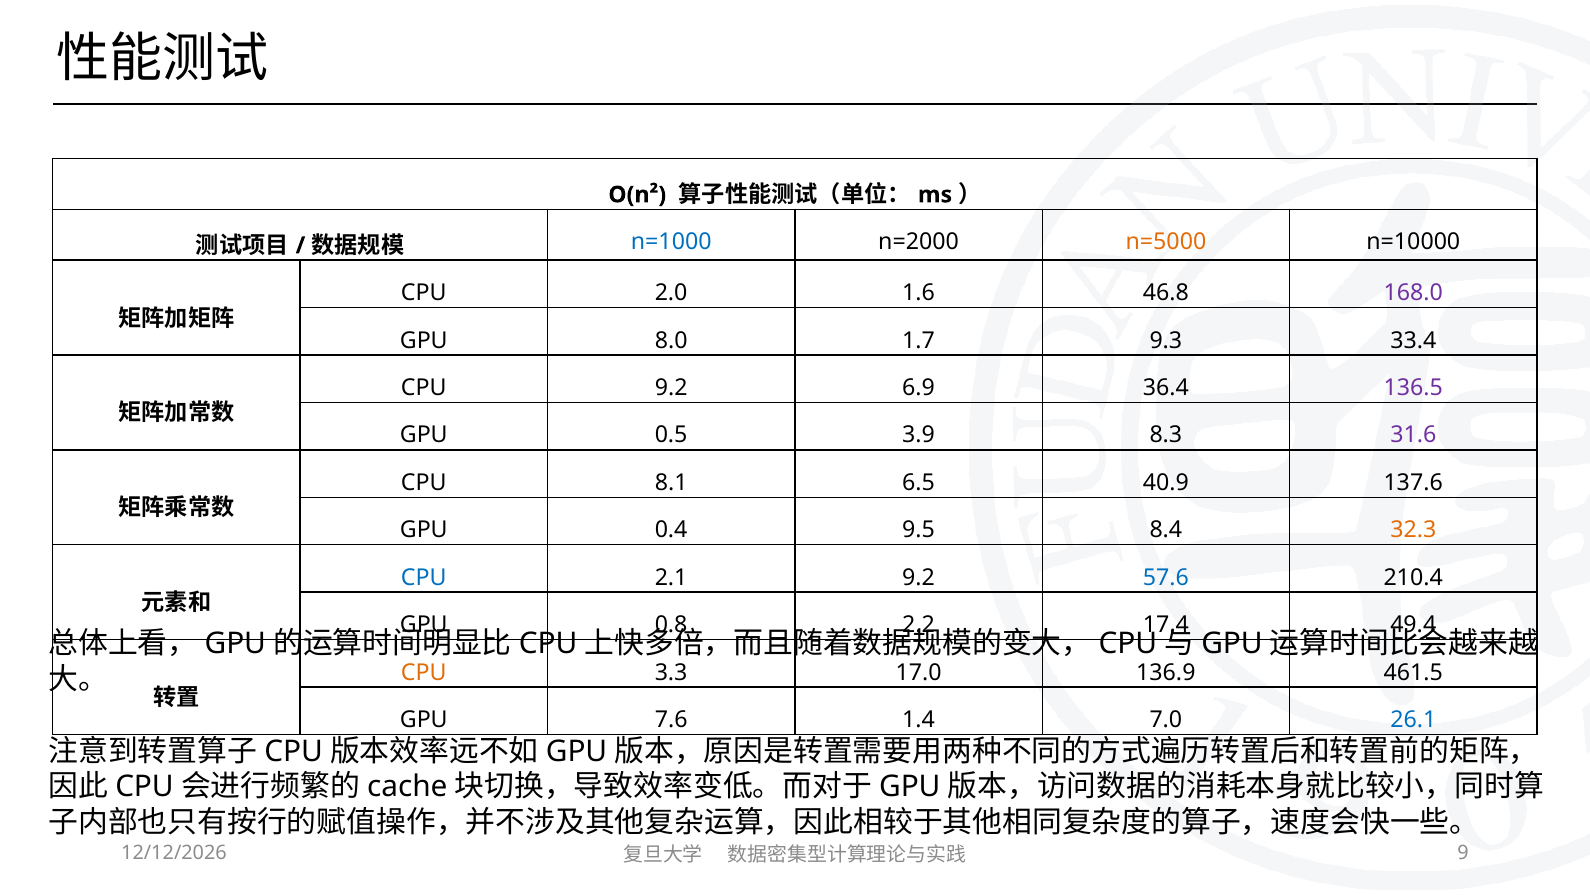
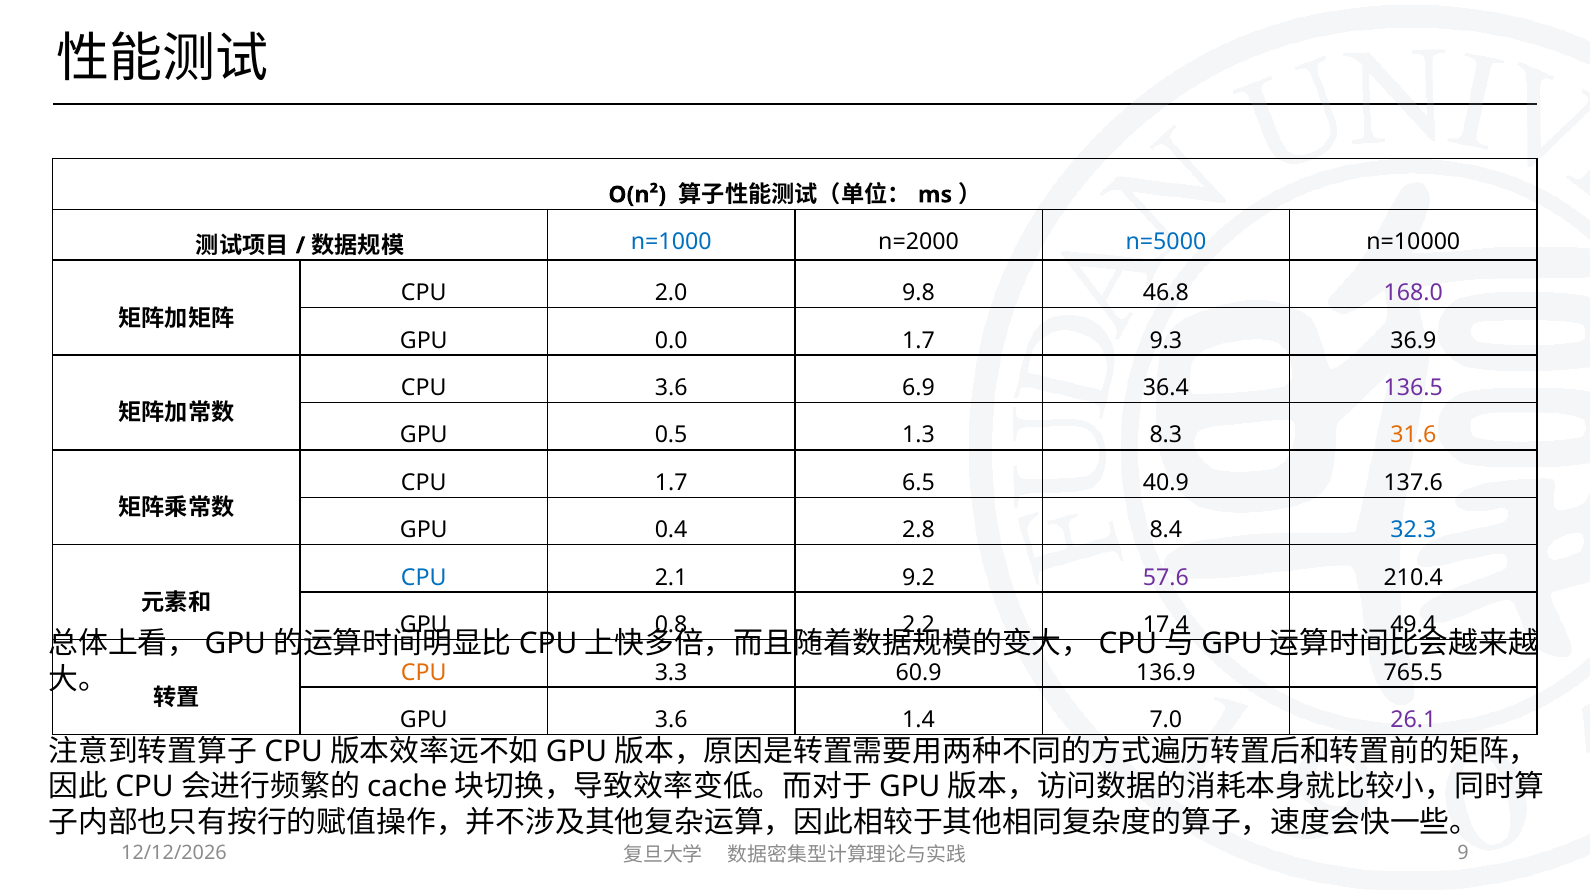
n=5000 colour: orange -> blue (1166, 242)
1.6: 1.6 -> 9.8 (919, 293)
8.0: 8.0 -> 0.0 (671, 340)
33.4: 33.4 -> 36.9 (1413, 340)
CPU 9.2: 9.2 -> 3.6 (671, 388)
3.9: 3.9 -> 1.3 (919, 435)
31.6 colour: purple -> orange (1413, 435)
CPU 8.1: 8.1 -> 1.7 (671, 482)
9.5: 9.5 -> 2.8 (919, 530)
32.3 colour: orange -> blue (1413, 530)
57.6 colour: blue -> purple (1166, 577)
17.0: 17.0 -> 60.9 (919, 672)
461.5: 461.5 -> 765.5 (1413, 672)
GPU 7.6: 7.6 -> 3.6 (671, 720)
26.1 colour: blue -> purple (1413, 720)
